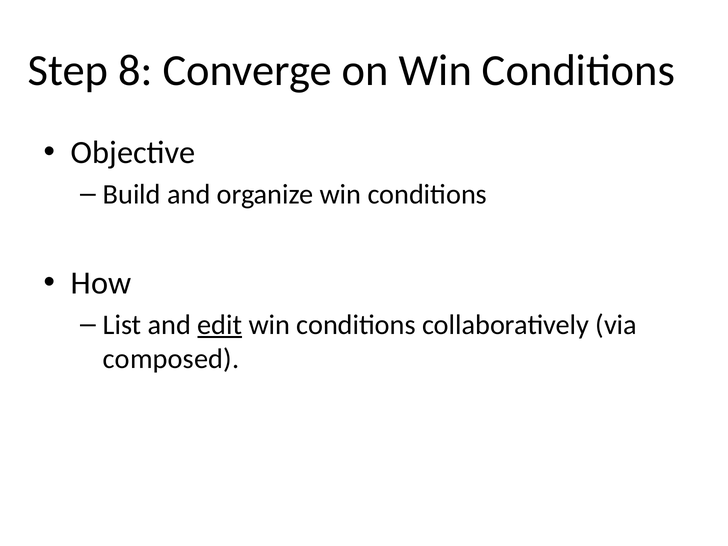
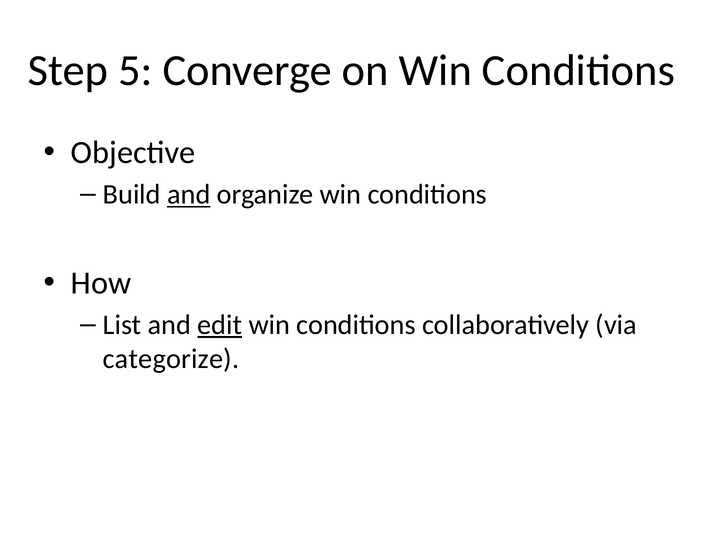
8: 8 -> 5 (135, 70)
and underline: none -> present (189, 195)
composed: composed -> categorize (171, 359)
